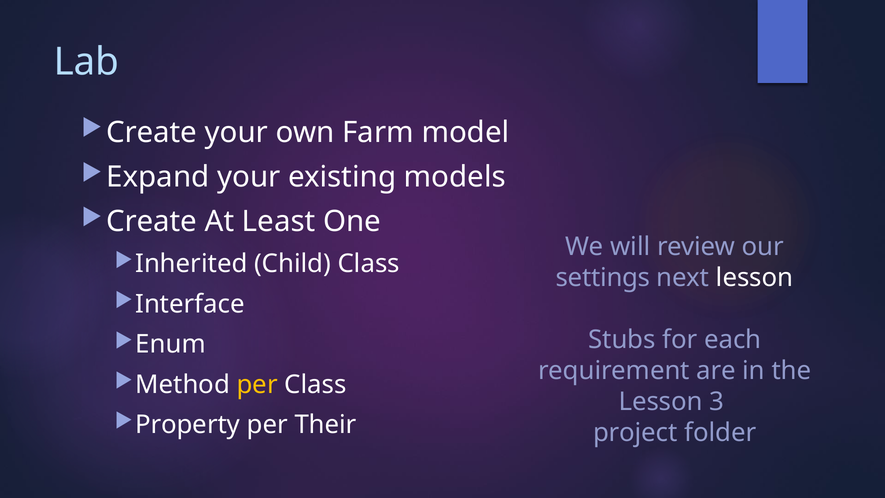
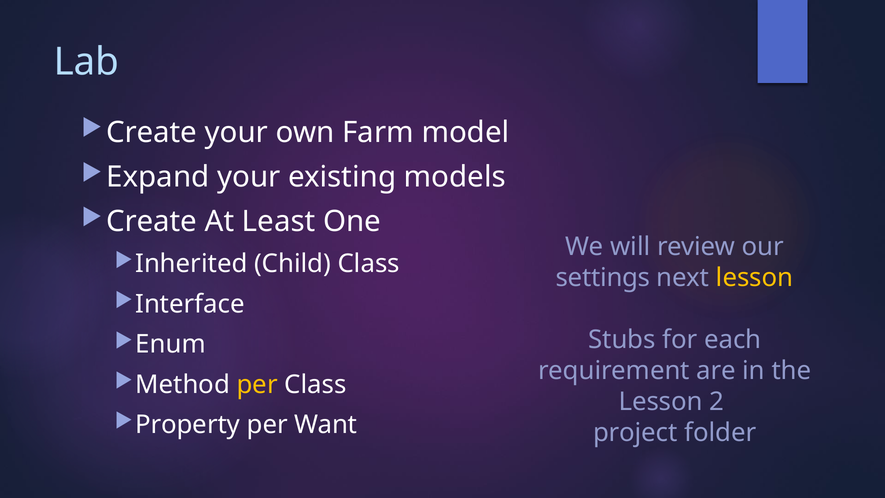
lesson colour: white -> yellow (755, 278)
3: 3 -> 2 (717, 401)
Their: Their -> Want (326, 425)
